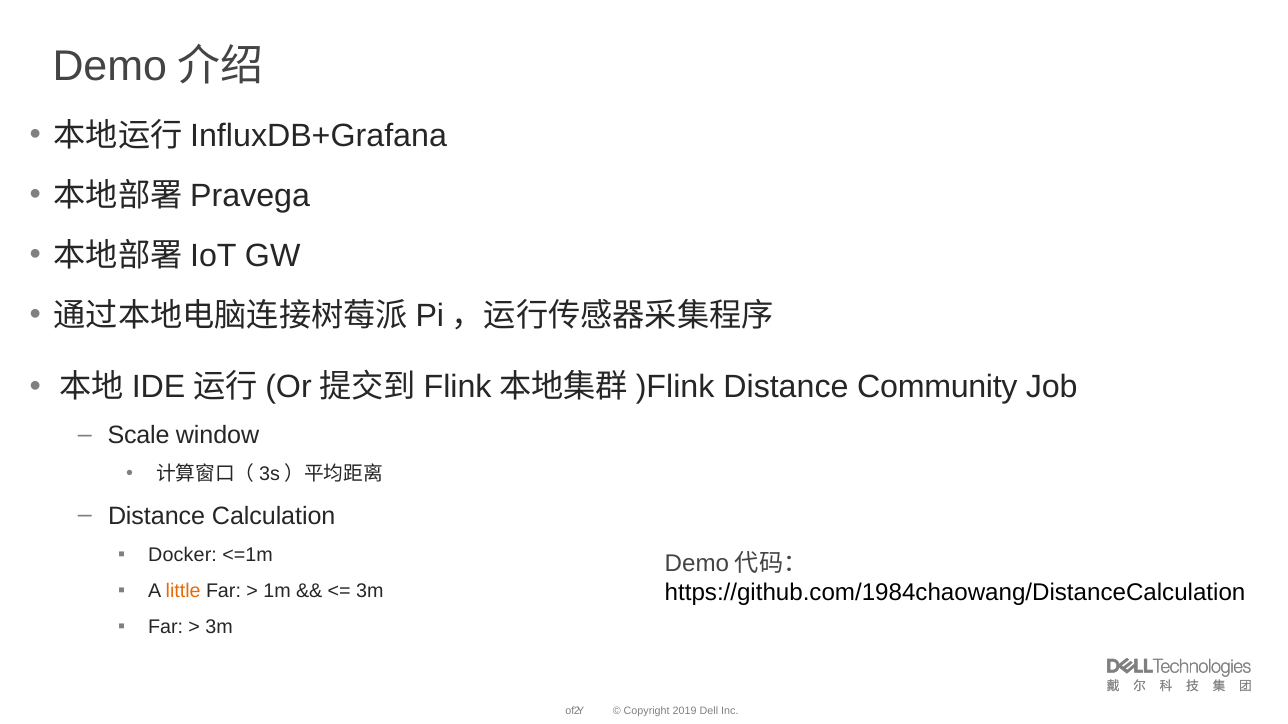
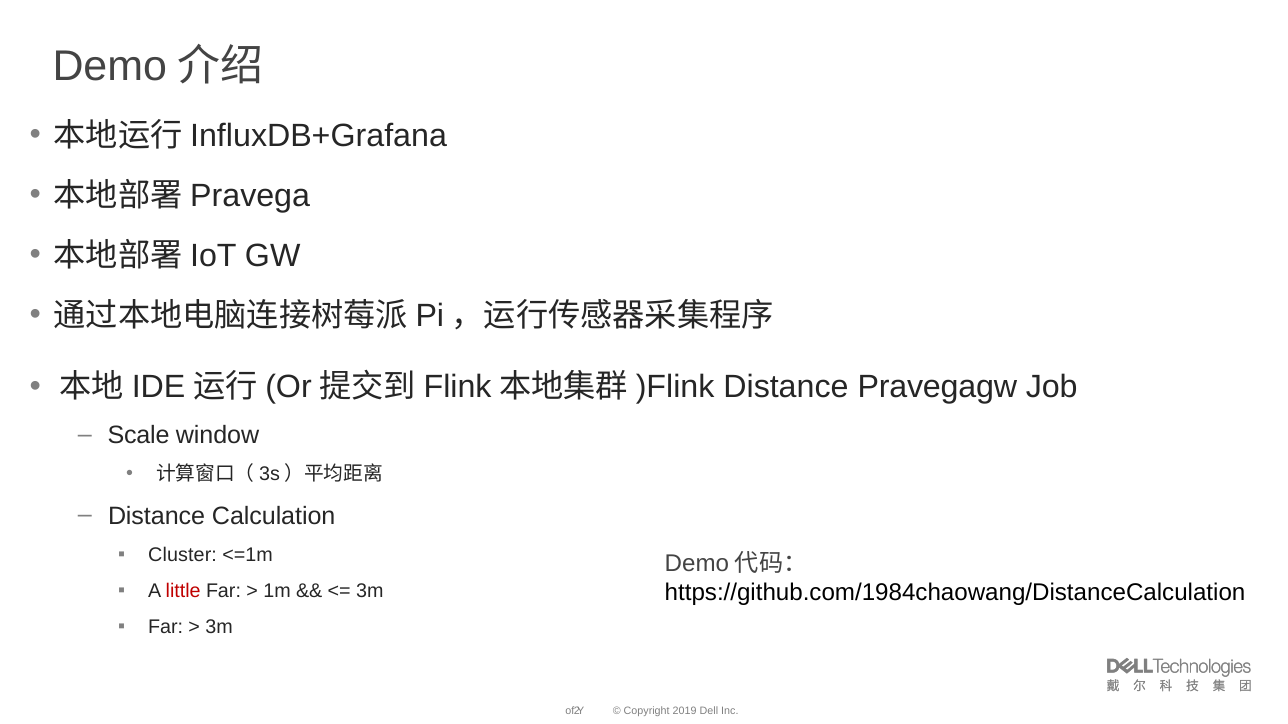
Community: Community -> Pravegagw (937, 388)
Docker: Docker -> Cluster (183, 555)
little colour: orange -> red (183, 591)
